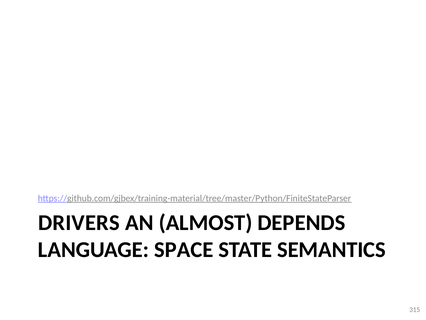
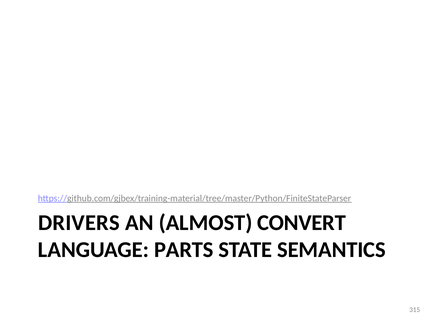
DEPENDS: DEPENDS -> CONVERT (302, 223)
SPACE: SPACE -> PARTS (184, 249)
